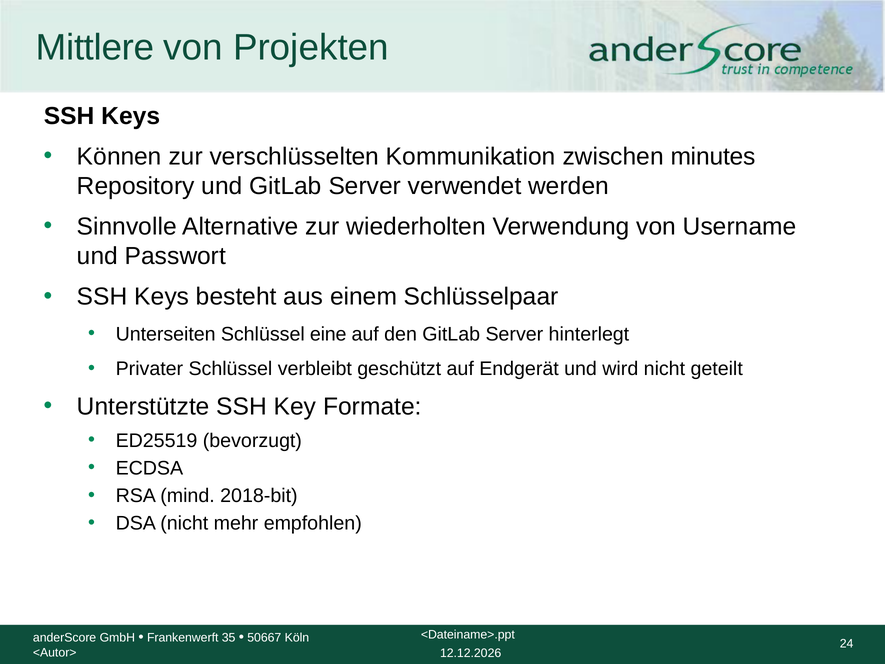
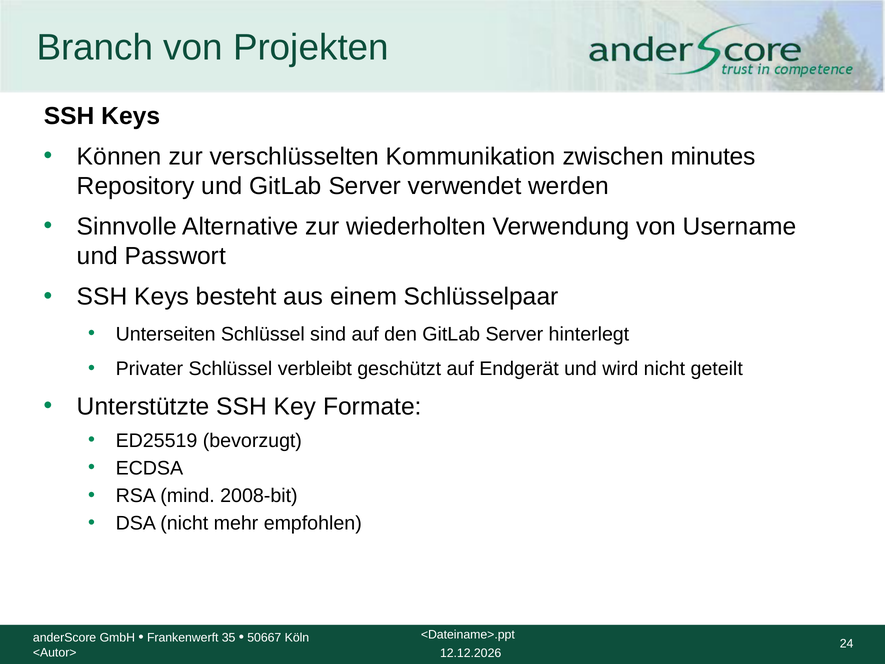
Mittlere: Mittlere -> Branch (95, 48)
eine: eine -> sind (328, 334)
2018-bit: 2018-bit -> 2008-bit (259, 495)
